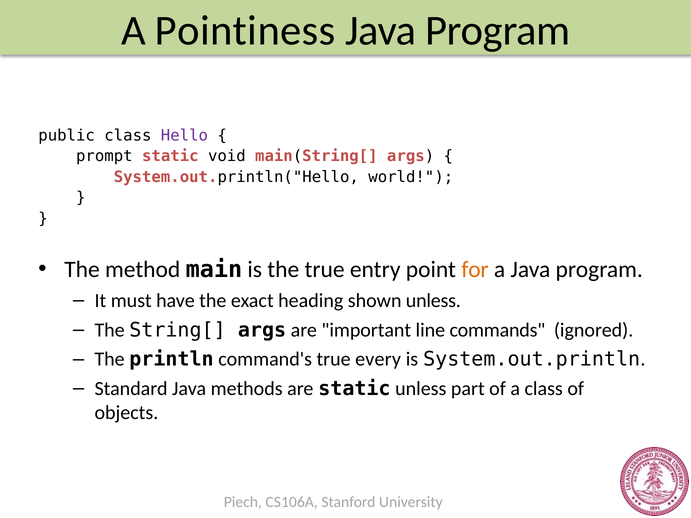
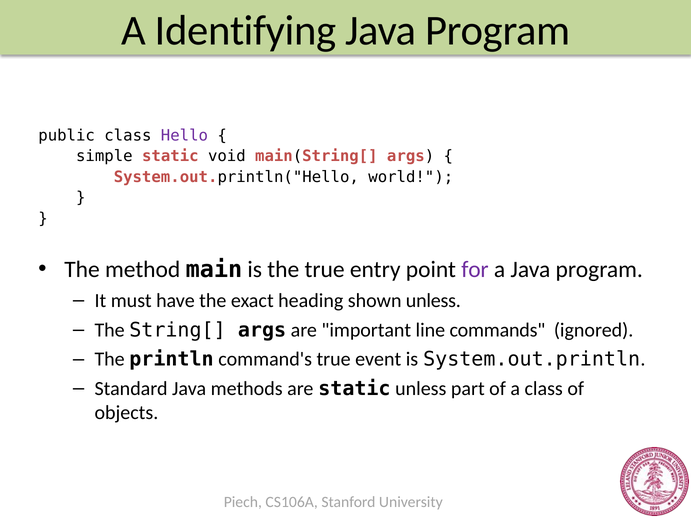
Pointiness: Pointiness -> Identifying (246, 31)
prompt: prompt -> simple (104, 156)
for colour: orange -> purple (475, 269)
every: every -> event (378, 360)
